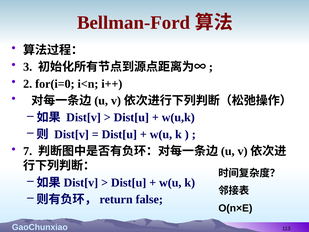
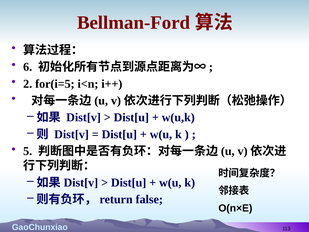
3: 3 -> 6 (28, 67)
for(i=0: for(i=0 -> for(i=5 (55, 84)
7: 7 -> 5 (28, 151)
